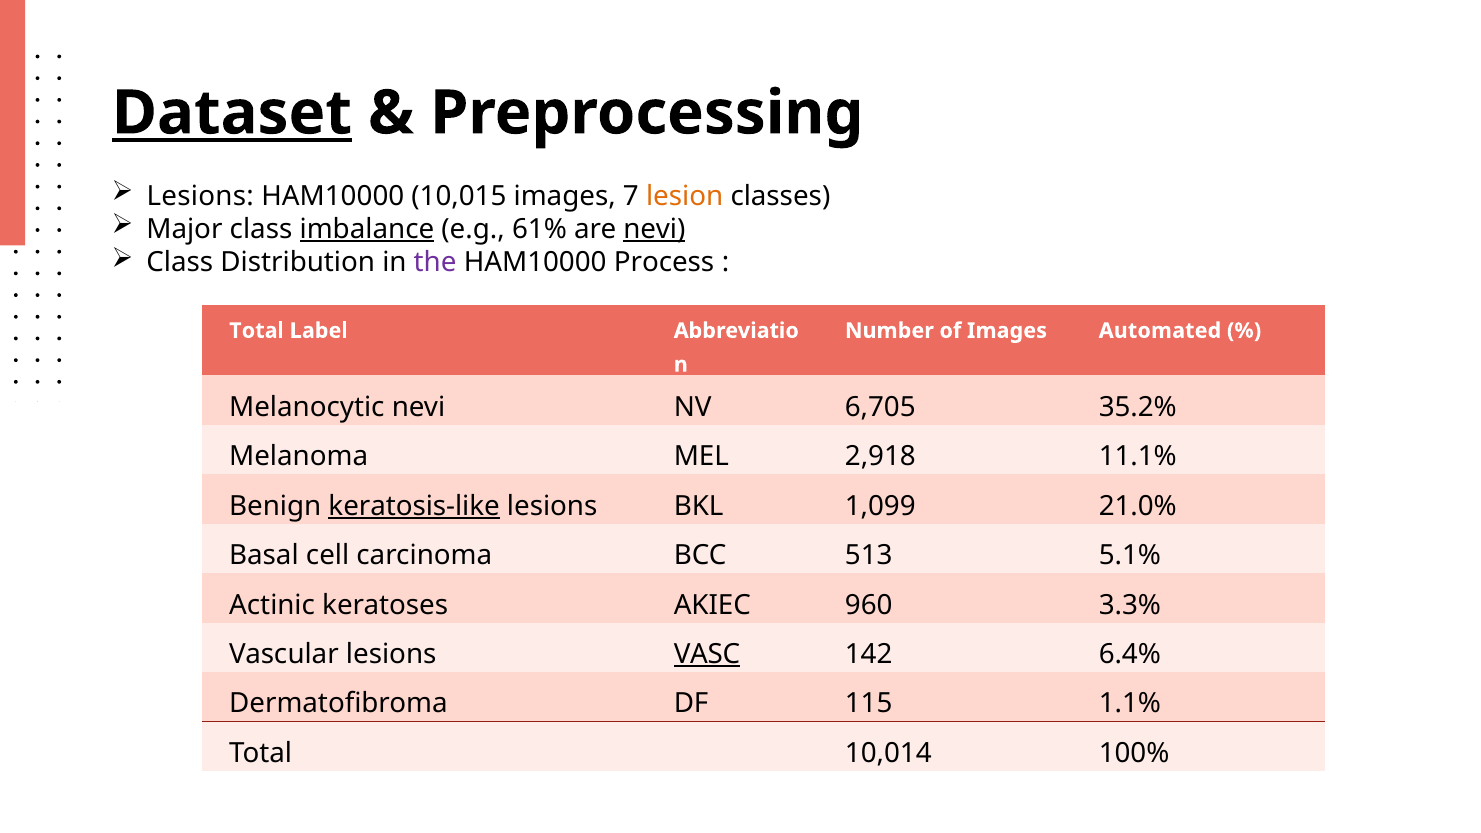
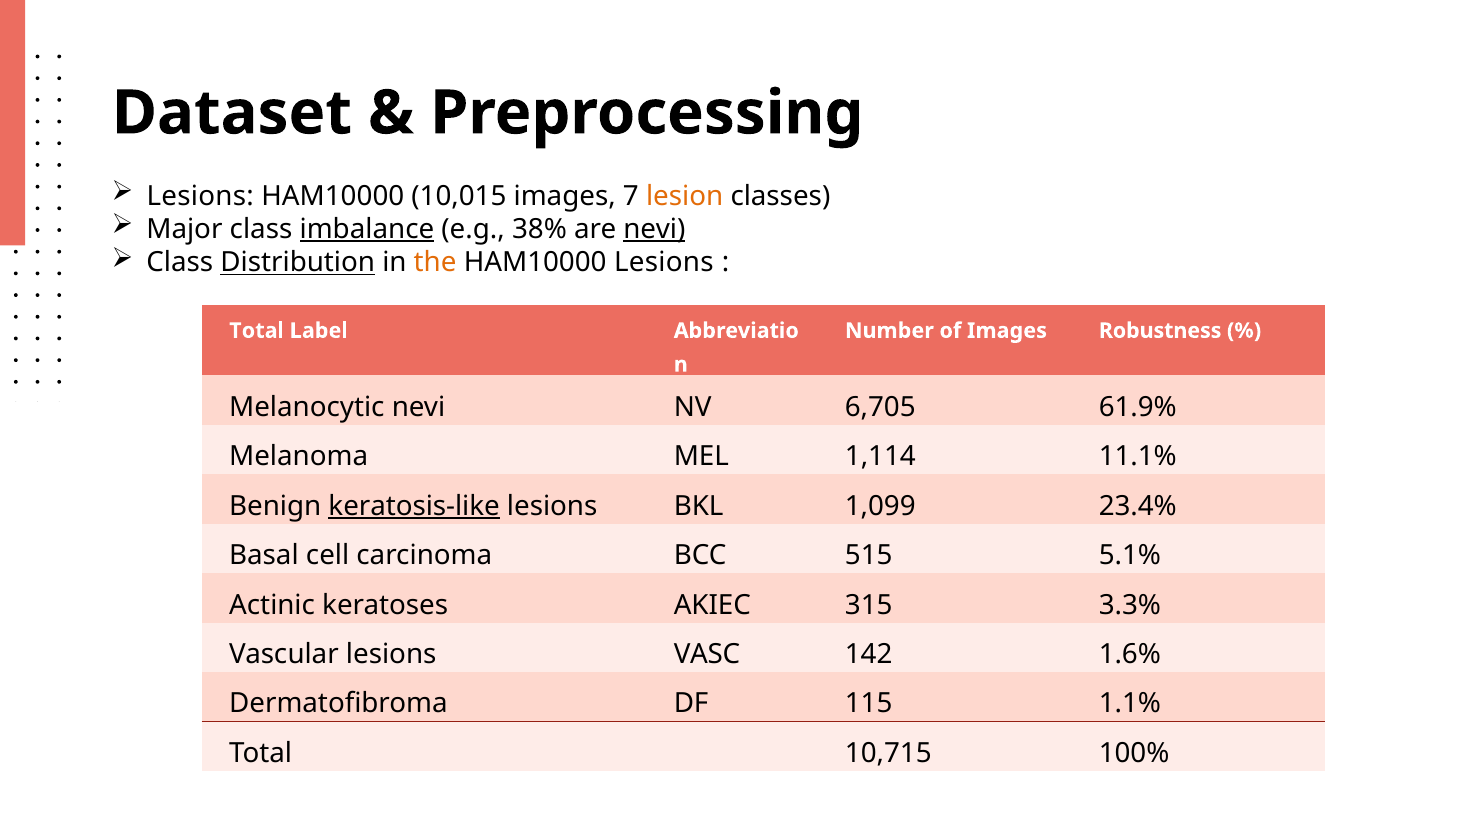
Dataset underline: present -> none (232, 113)
61%: 61% -> 38% (539, 229)
Distribution underline: none -> present (298, 263)
the colour: purple -> orange (435, 263)
HAM10000 Process: Process -> Lesions (664, 263)
Automated: Automated -> Robustness (1160, 331)
35.2%: 35.2% -> 61.9% (1138, 407)
2,918: 2,918 -> 1,114 (880, 457)
21.0%: 21.0% -> 23.4% (1138, 506)
513: 513 -> 515 (869, 555)
960: 960 -> 315 (869, 605)
VASC underline: present -> none (707, 654)
6.4%: 6.4% -> 1.6% (1130, 654)
10,014: 10,014 -> 10,715 (888, 753)
